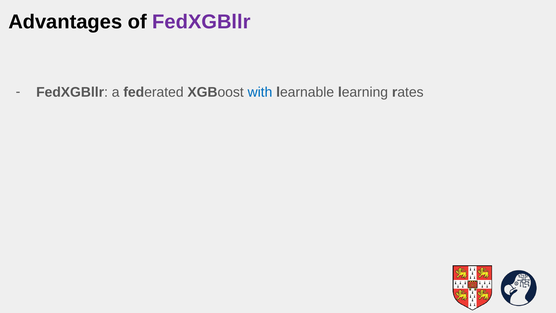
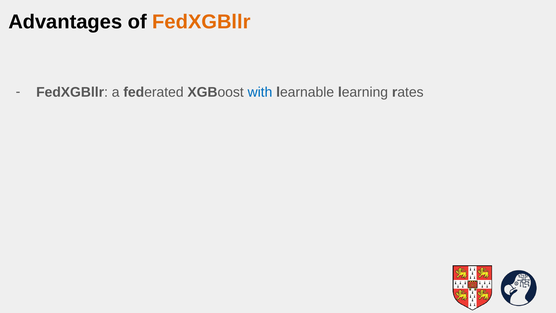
FedXGBllr colour: purple -> orange (201, 22)
